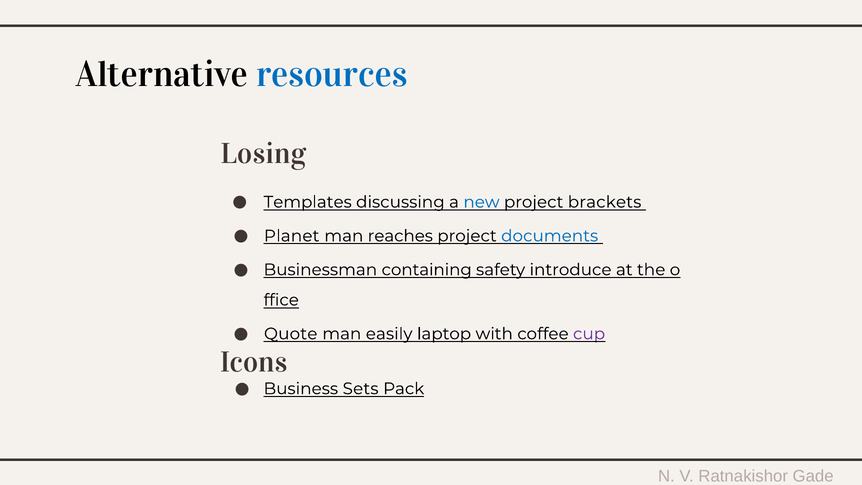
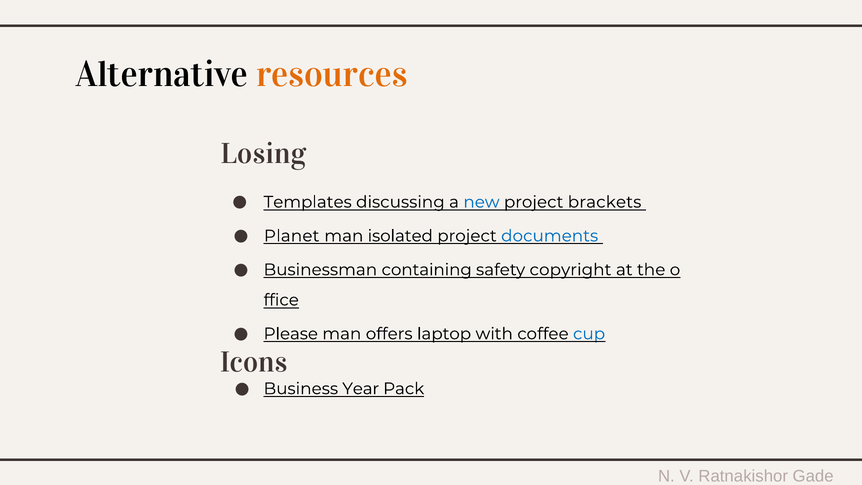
resources colour: blue -> orange (332, 75)
reaches: reaches -> isolated (400, 236)
introduce: introduce -> copyright (570, 270)
Quote: Quote -> Please (291, 334)
easily: easily -> offers (389, 334)
cup colour: purple -> blue (589, 334)
Sets: Sets -> Year (361, 389)
